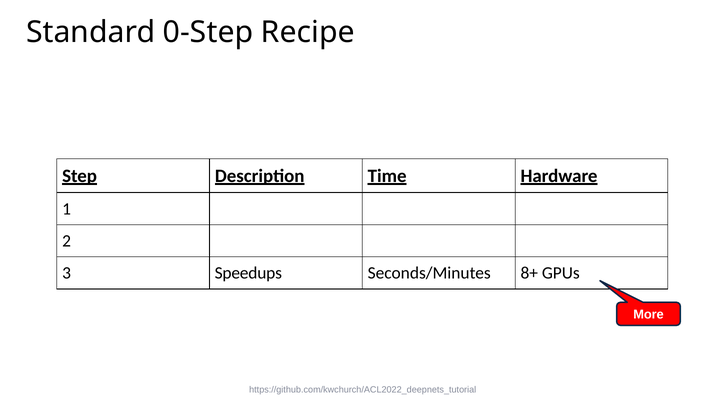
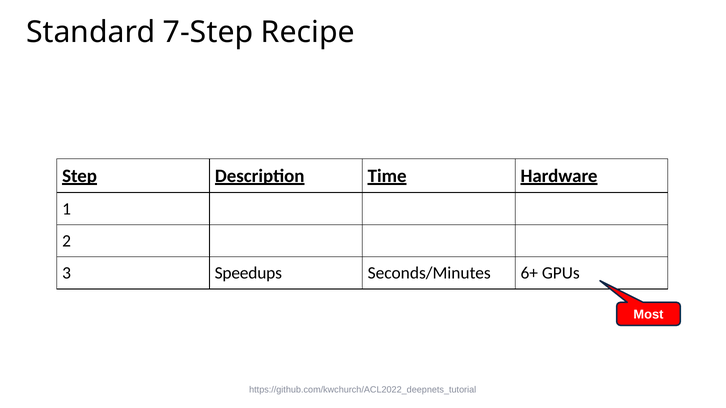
0-Step: 0-Step -> 7-Step (208, 32)
8+: 8+ -> 6+ (529, 273)
More: More -> Most (648, 315)
